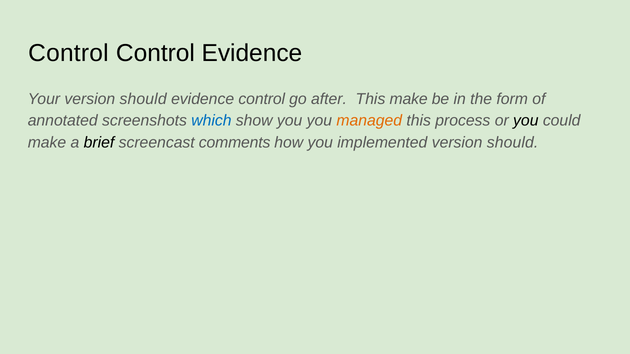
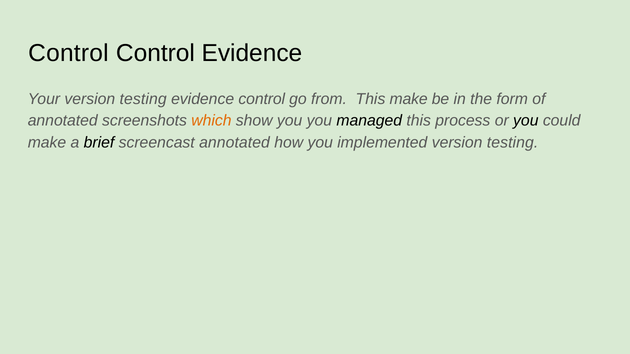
Your version should: should -> testing (143, 99)
after: after -> from (329, 99)
which colour: blue -> orange (211, 121)
managed colour: orange -> black (369, 121)
screencast comments: comments -> annotated (235, 143)
implemented version should: should -> testing (513, 143)
